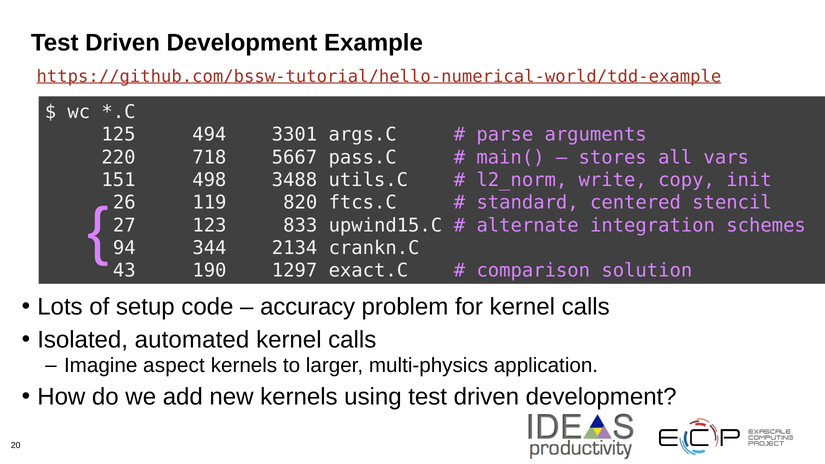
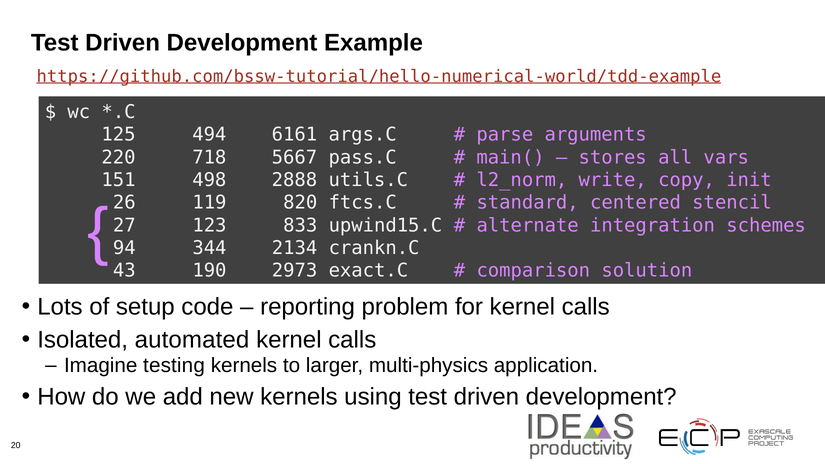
3301: 3301 -> 6161 (294, 135)
3488: 3488 -> 2888 (294, 180)
1297: 1297 -> 2973 (295, 271)
accuracy: accuracy -> reporting (308, 307)
aspect: aspect -> testing (174, 366)
